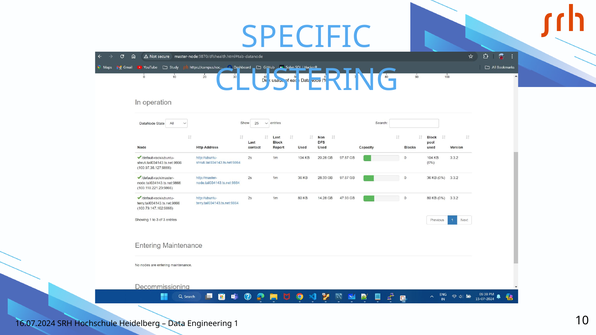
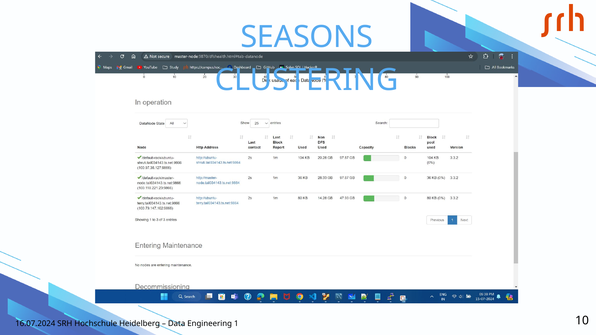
SPECIFIC: SPECIFIC -> SEASONS (307, 37)
